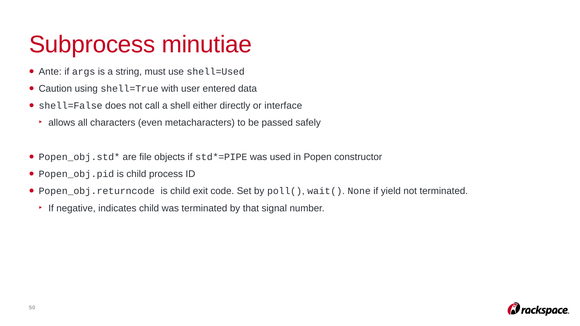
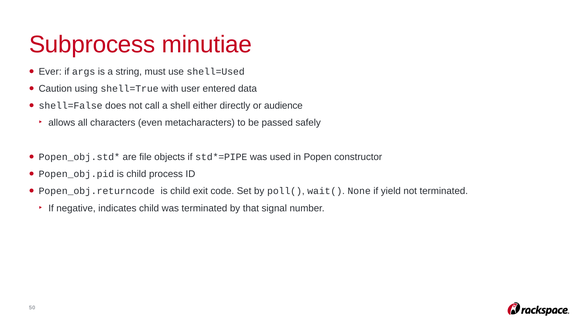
Ante: Ante -> Ever (50, 72)
interface: interface -> audience (283, 106)
